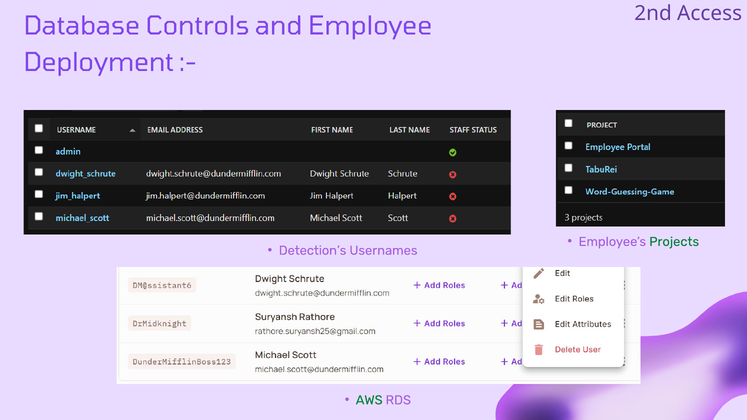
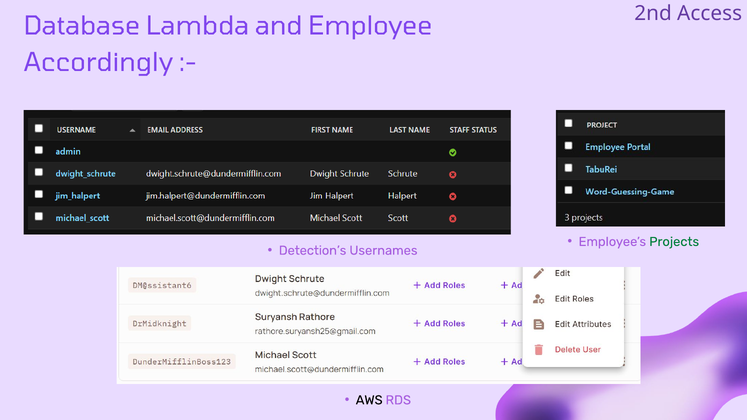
Controls: Controls -> Lambda (198, 26)
Deployment: Deployment -> Accordingly (98, 63)
AWS colour: green -> black (369, 400)
